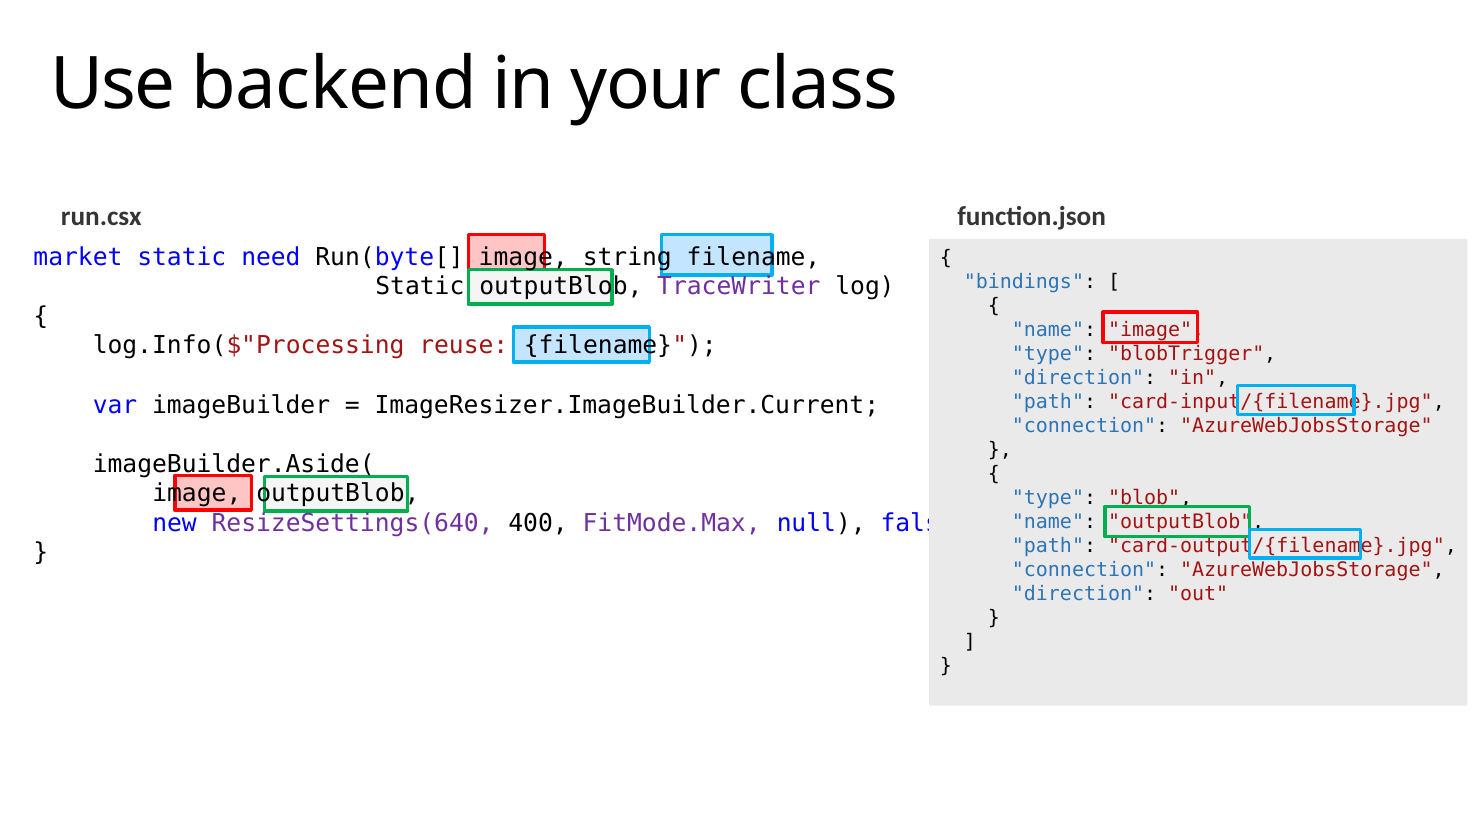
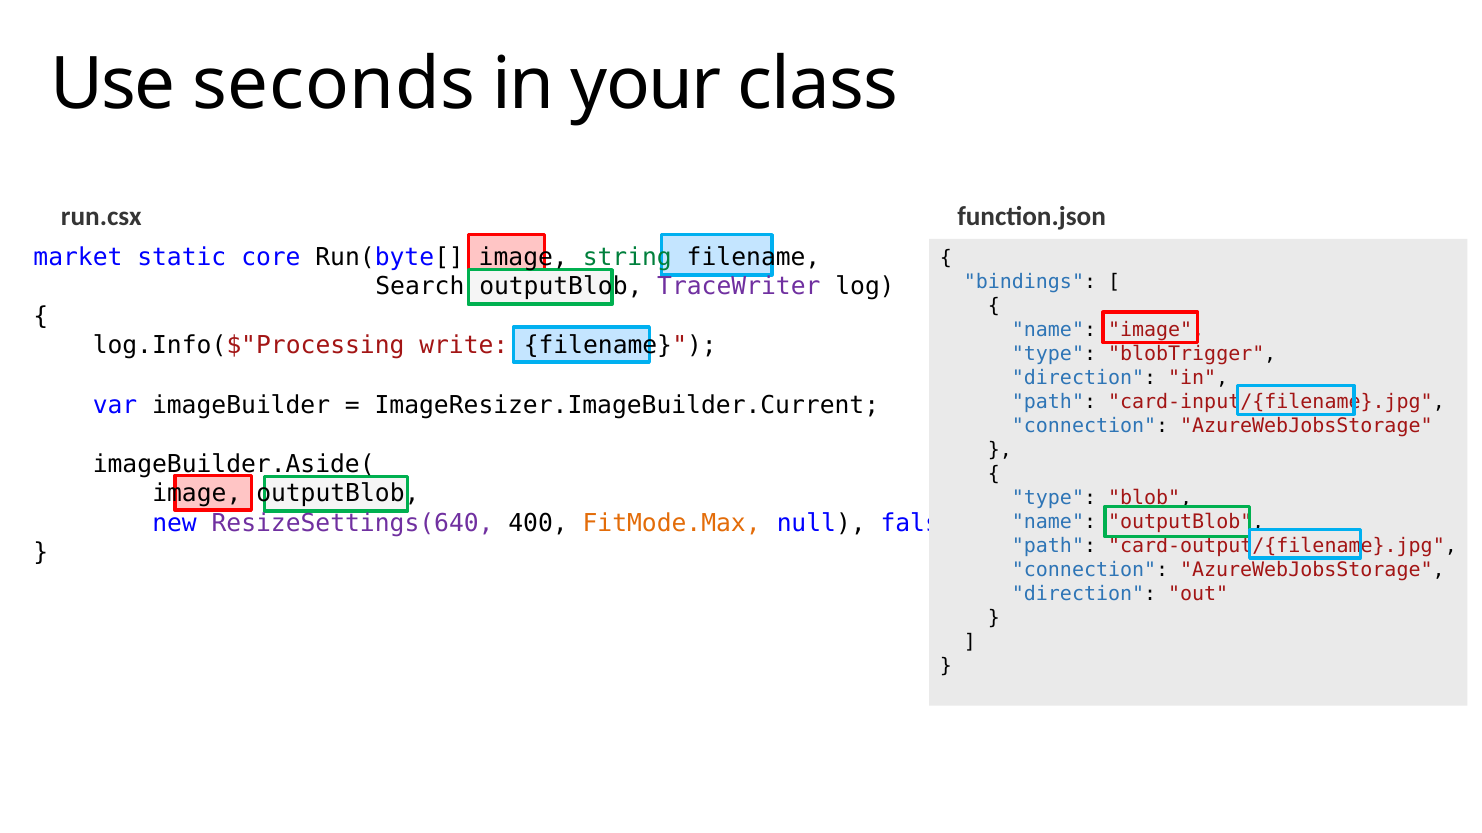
backend: backend -> seconds (334, 85)
need: need -> core (271, 257)
string colour: black -> green (627, 257)
Static: Static -> Search (420, 287)
reuse: reuse -> write (464, 346)
FitMode.Max colour: purple -> orange (672, 524)
